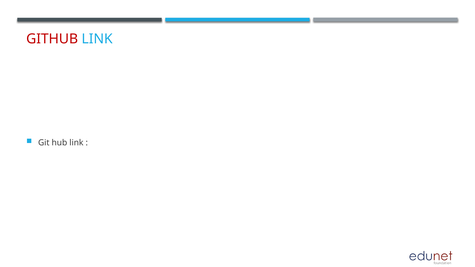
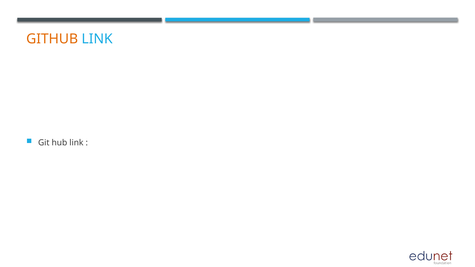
GITHUB colour: red -> orange (52, 39)
